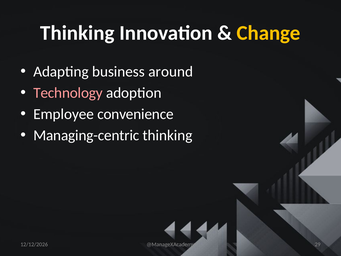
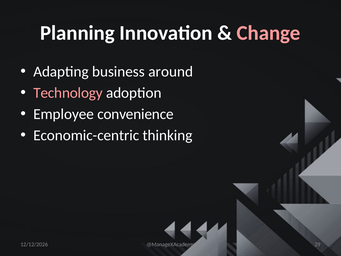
Thinking: Thinking -> Planning (77, 33)
Change colour: yellow -> pink (269, 33)
Managing-centric: Managing-centric -> Economic-centric (86, 135)
